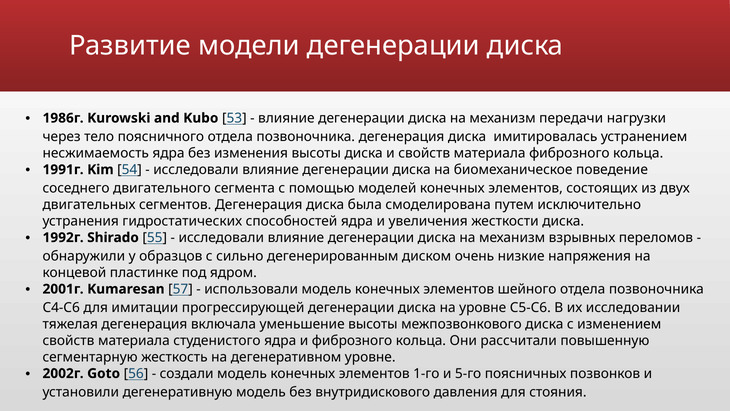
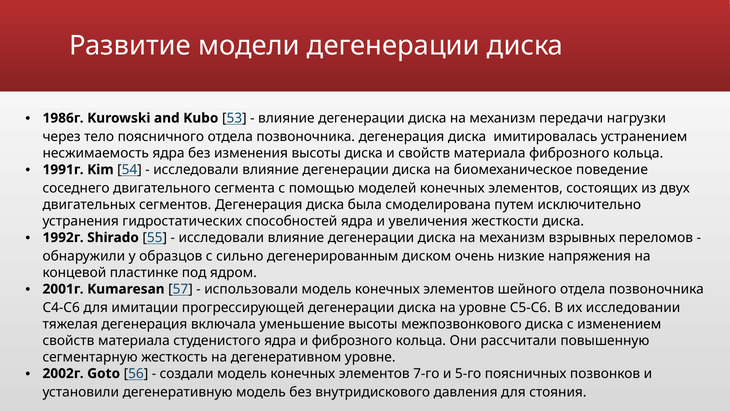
1-го: 1-го -> 7-го (426, 373)
